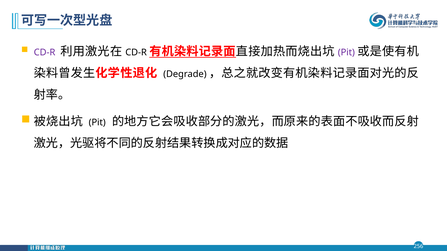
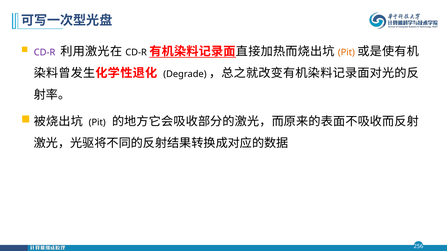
Pit colour: purple -> orange (346, 53)
